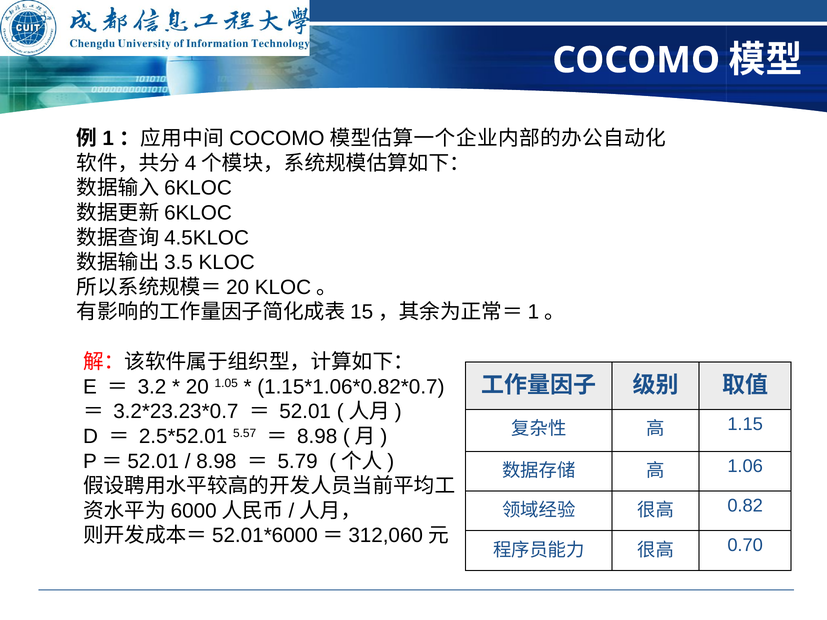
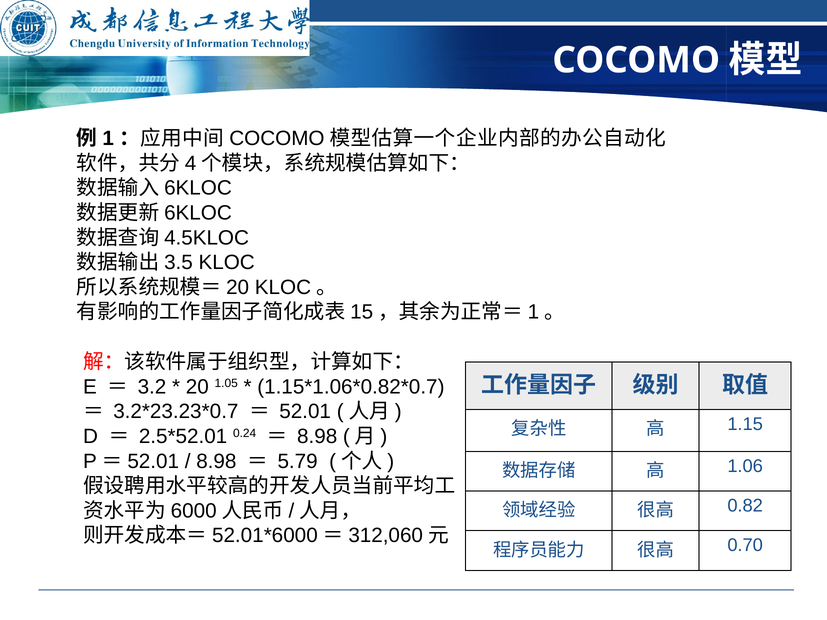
5.57: 5.57 -> 0.24 (245, 433)
